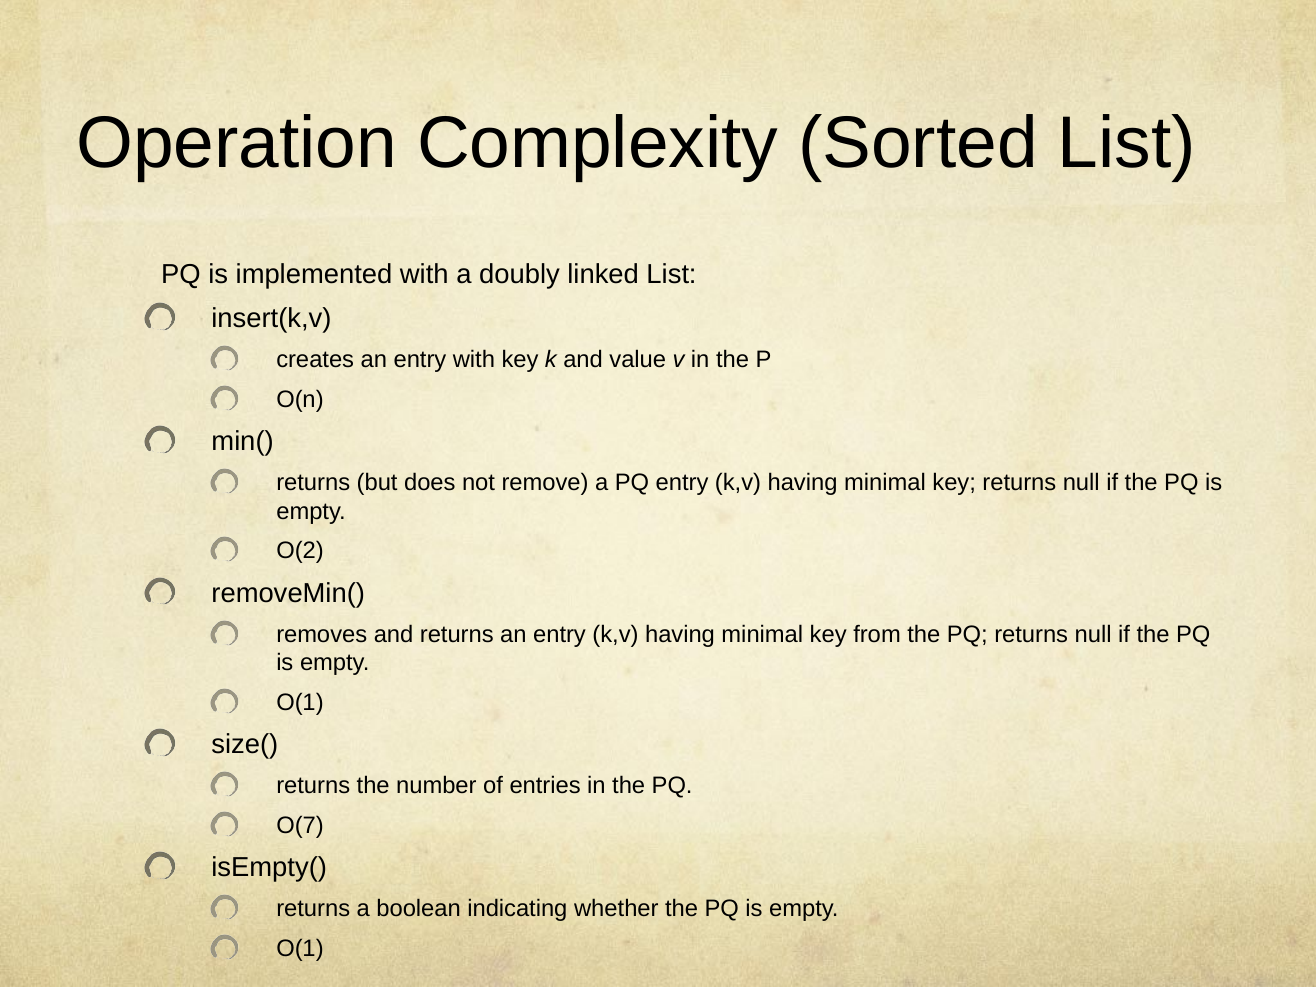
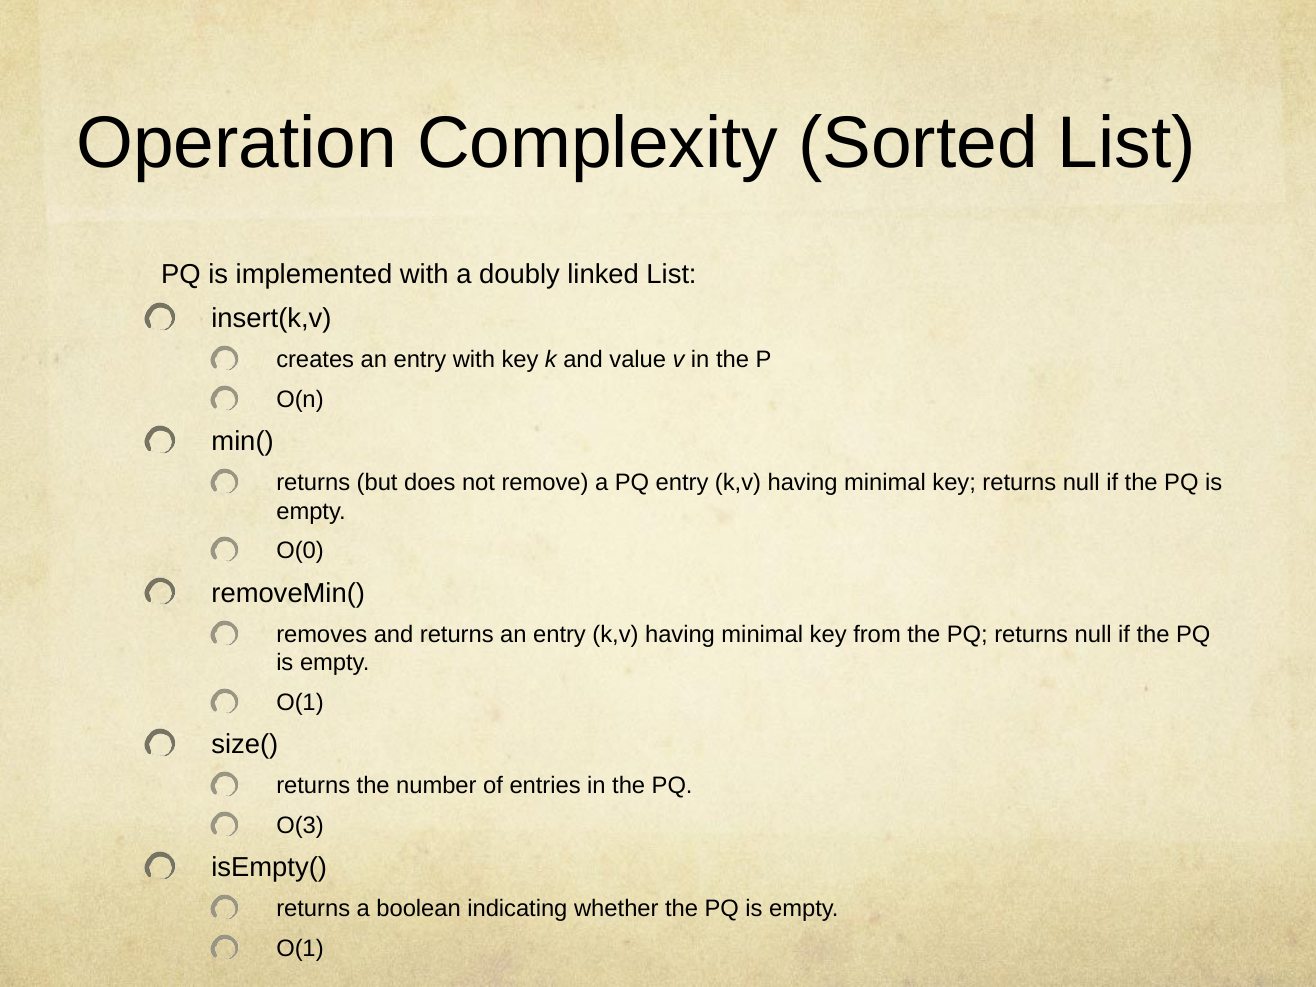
O(2: O(2 -> O(0 (300, 551)
O(7: O(7 -> O(3 (300, 825)
